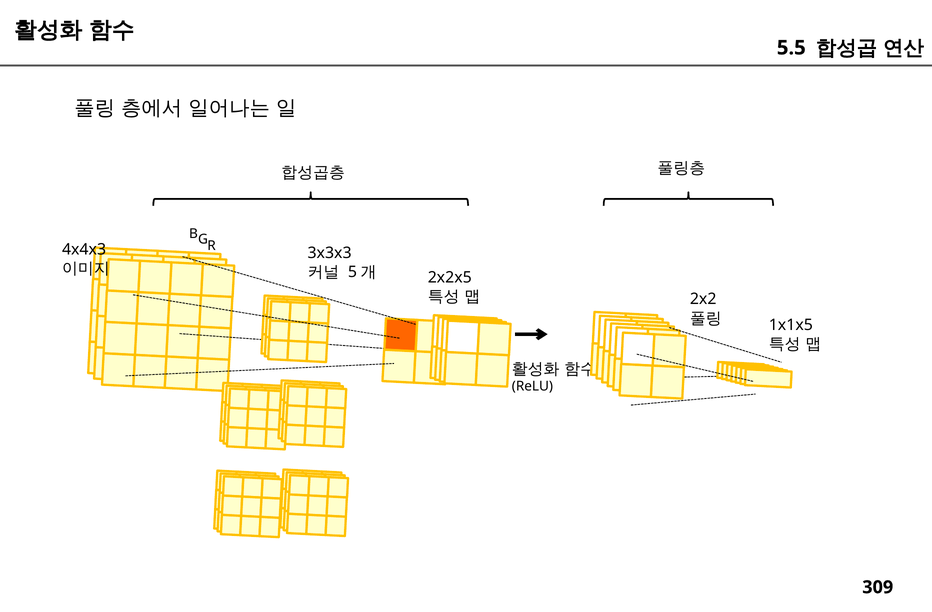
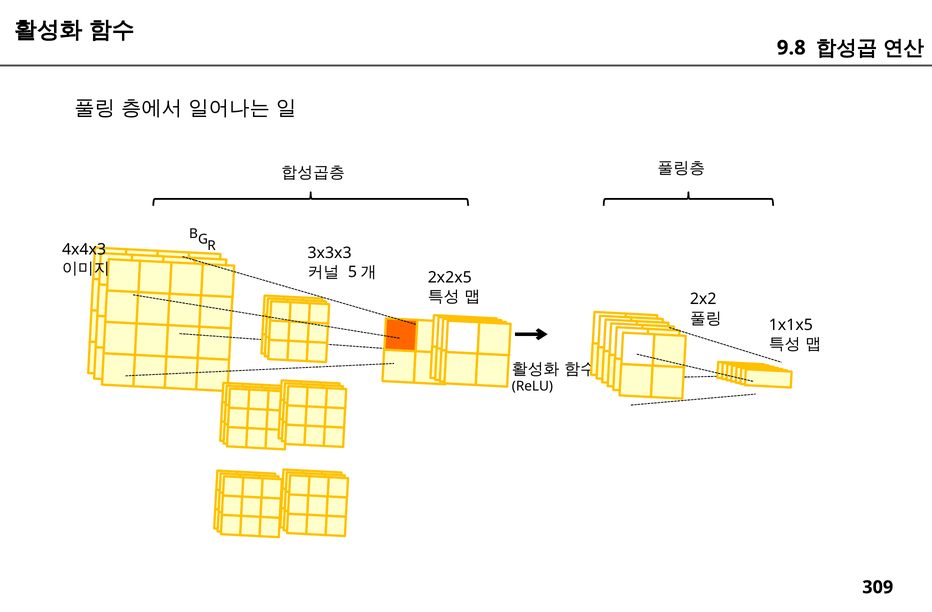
5.5: 5.5 -> 9.8 (791, 48)
